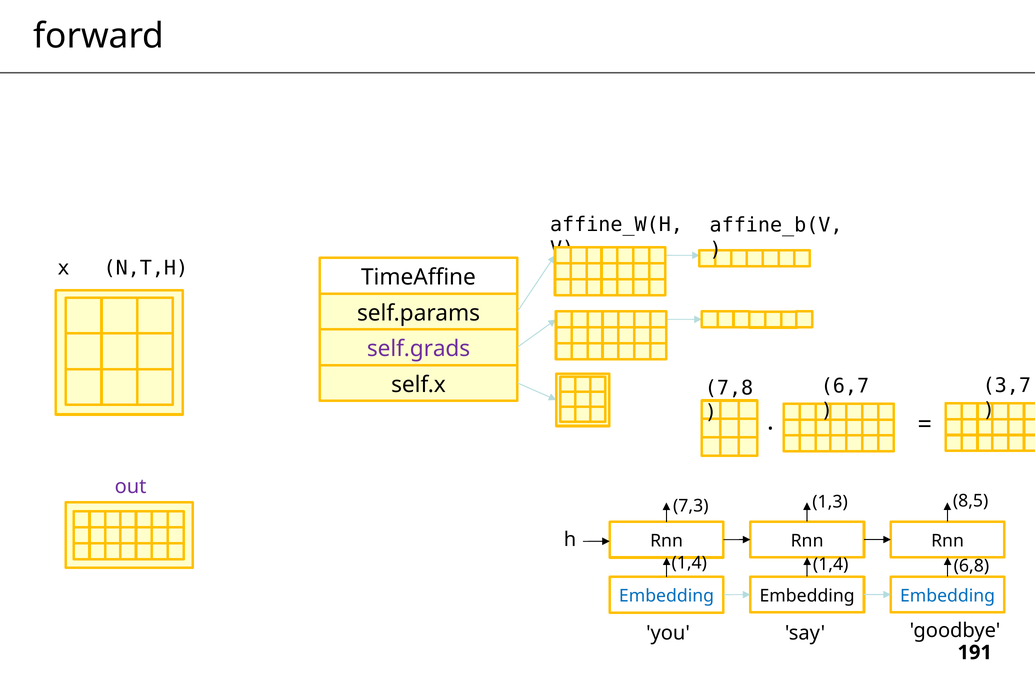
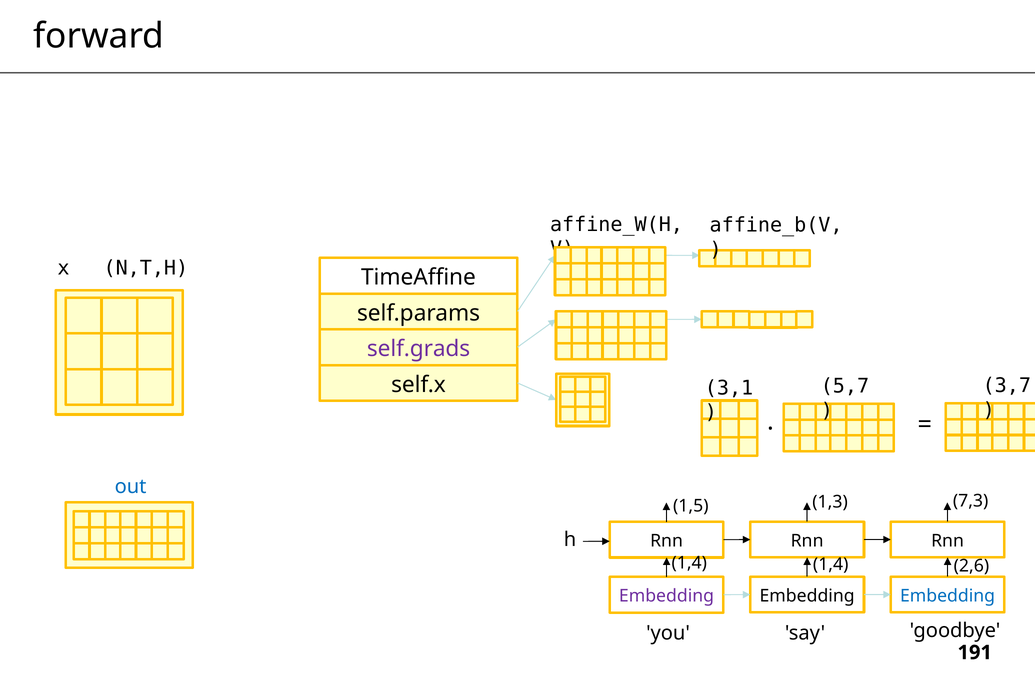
6,7: 6,7 -> 5,7 (845, 386)
7,8: 7,8 -> 3,1 (729, 388)
out colour: purple -> blue (131, 487)
8,5: 8,5 -> 7,3 (971, 501)
7,3: 7,3 -> 1,5 (691, 506)
6,8: 6,8 -> 2,6 (971, 566)
Embedding colour: blue -> purple (667, 596)
